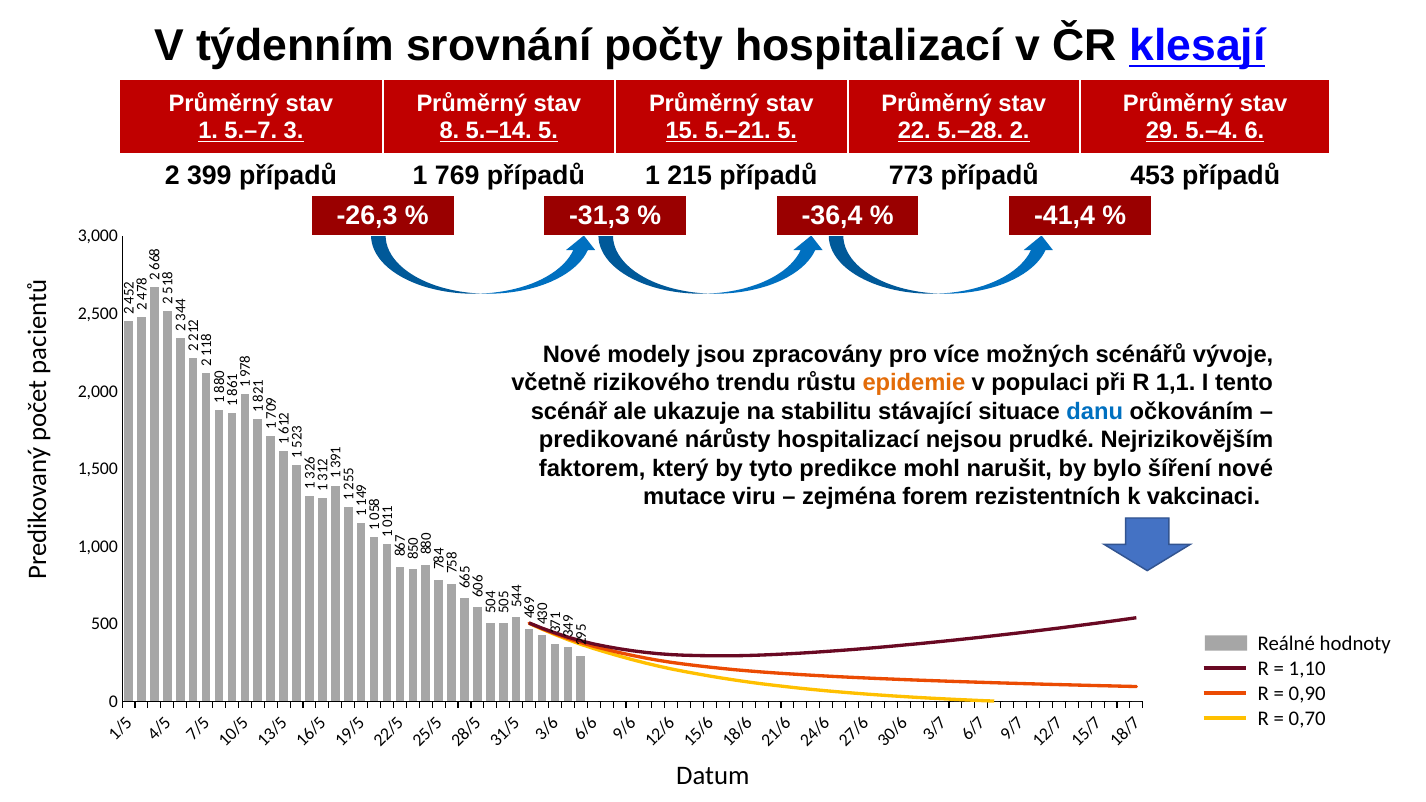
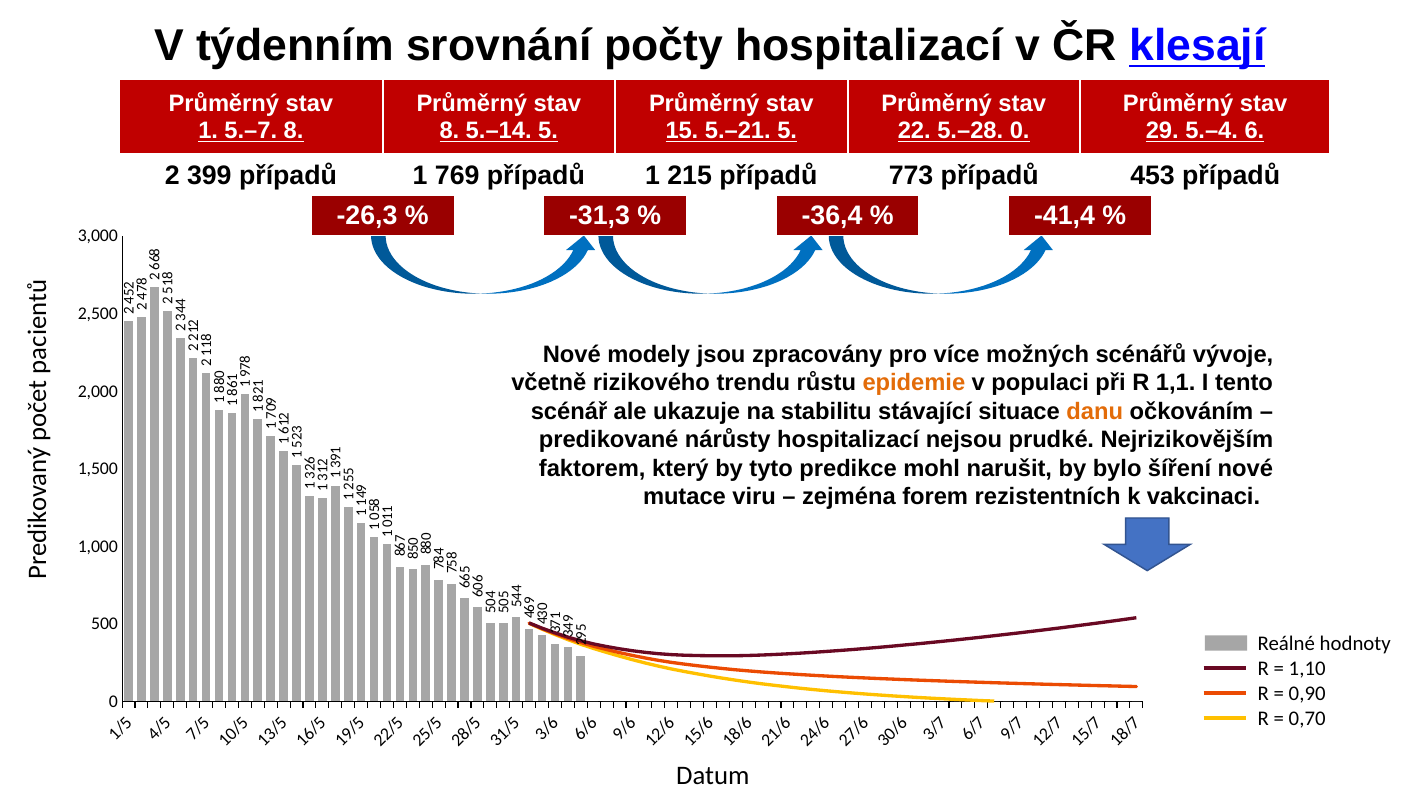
5.–7 3: 3 -> 8 (294, 131)
5.–28 2: 2 -> 0 (1020, 131)
danu colour: blue -> orange (1095, 412)
